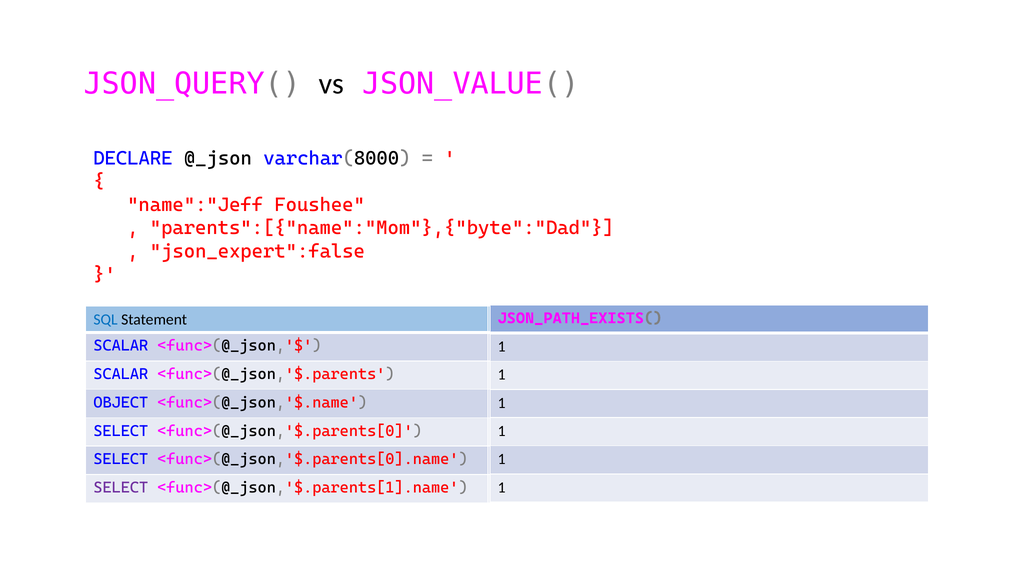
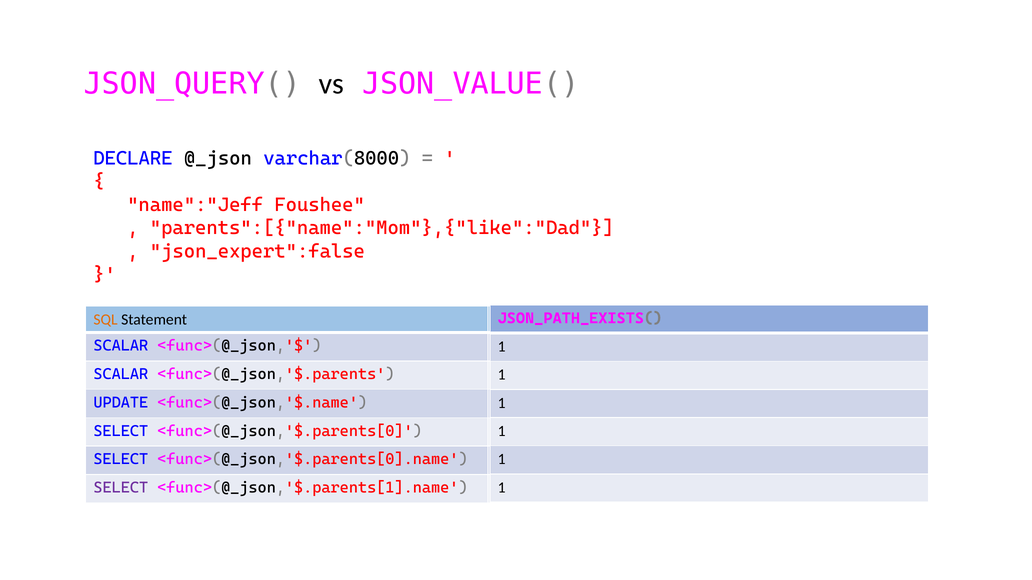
parents":[{"name":"Mom"},{"byte":"Dad: parents":[{"name":"Mom"},{"byte":"Dad -> parents":[{"name":"Mom"},{"like":"Dad (382, 228)
SQL colour: blue -> orange (106, 320)
OBJECT: OBJECT -> UPDATE (121, 403)
